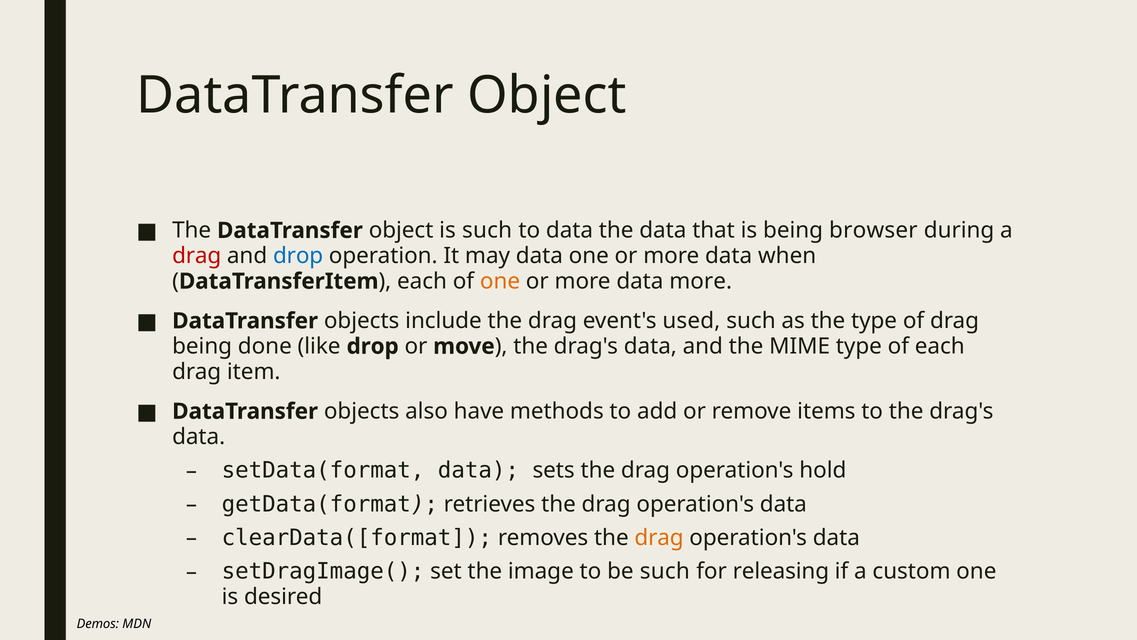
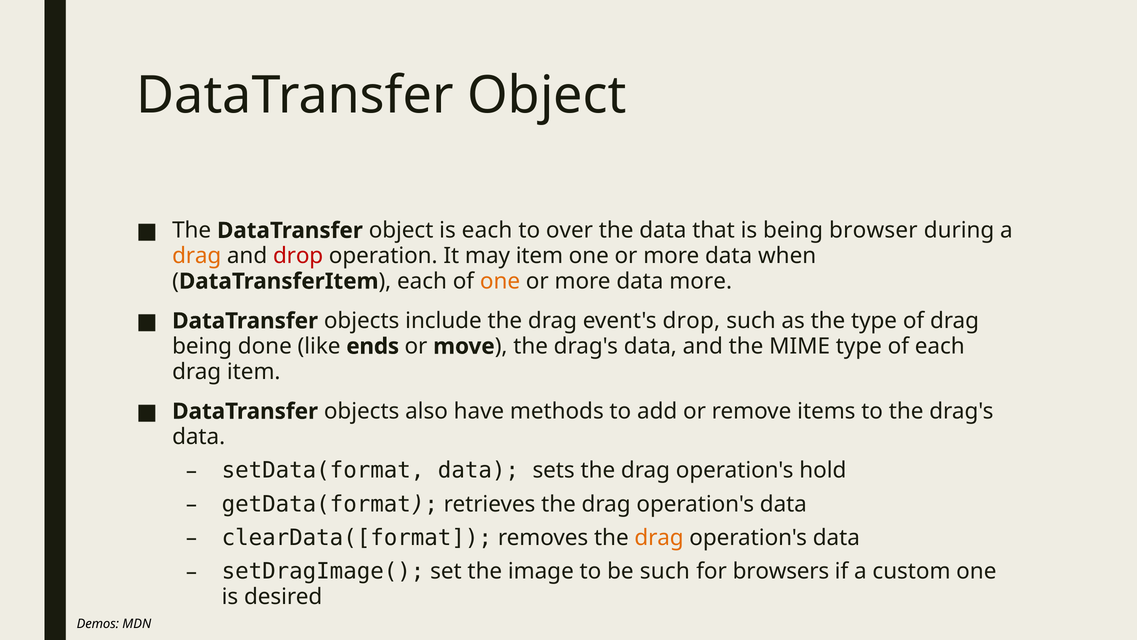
is such: such -> each (487, 230)
to data: data -> over (570, 230)
drag colour: red -> orange (197, 256)
drop colour: blue -> red (298, 256)
may data: data -> item (539, 256)
event's used: used -> drop (691, 321)
like drop: drop -> ends (373, 346)
releasing: releasing -> browsers (781, 571)
